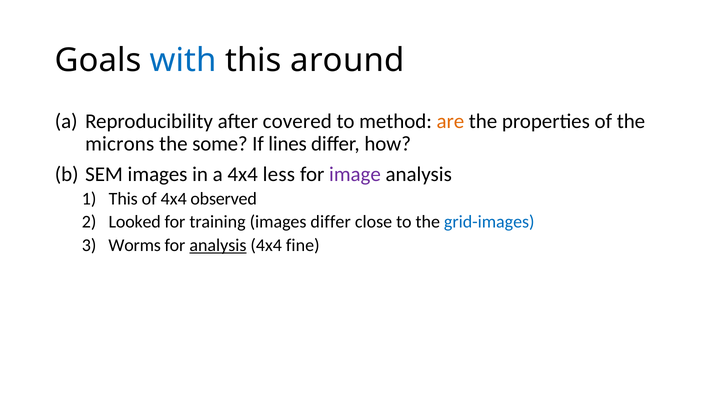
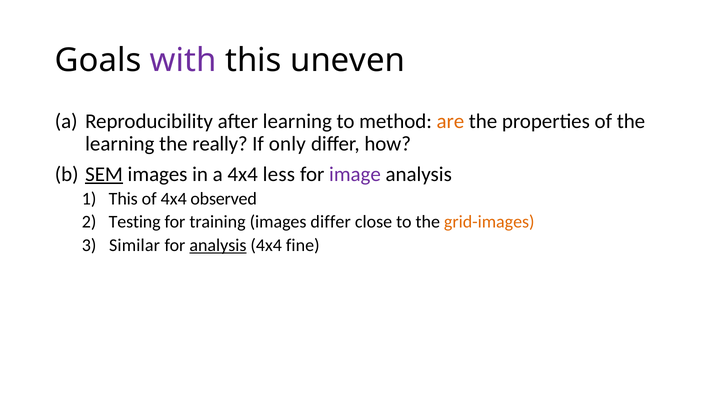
with colour: blue -> purple (183, 60)
around: around -> uneven (348, 60)
after covered: covered -> learning (297, 122)
microns: microns -> learning (120, 144)
some: some -> really (220, 144)
lines: lines -> only (287, 144)
SEM underline: none -> present (104, 174)
Looked: Looked -> Testing (135, 222)
grid-images colour: blue -> orange (489, 222)
Worms: Worms -> Similar (134, 245)
